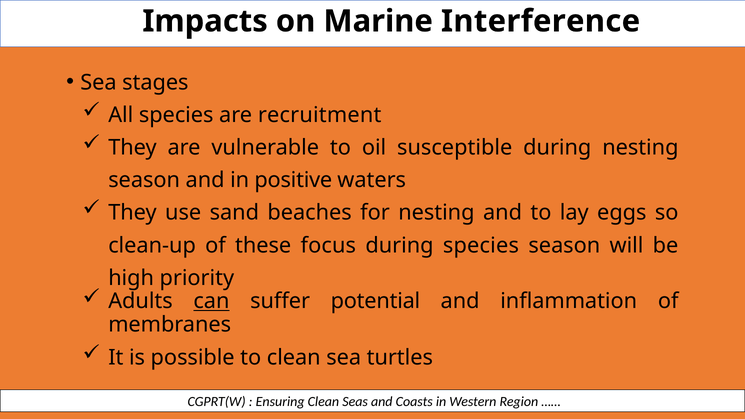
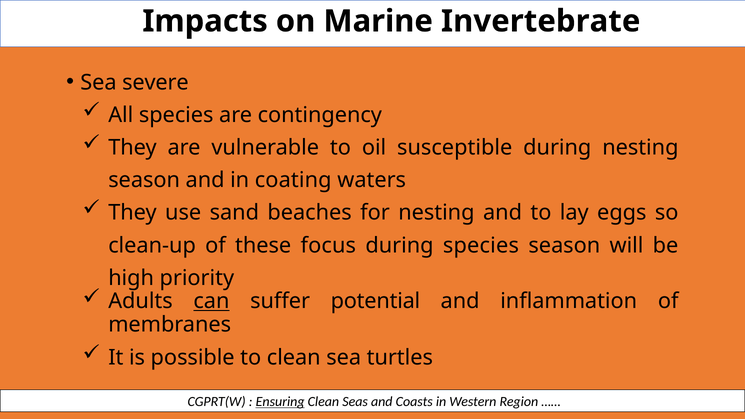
Interference: Interference -> Invertebrate (541, 21)
stages: stages -> severe (155, 82)
recruitment: recruitment -> contingency (320, 115)
positive: positive -> coating (293, 180)
Ensuring underline: none -> present (280, 402)
